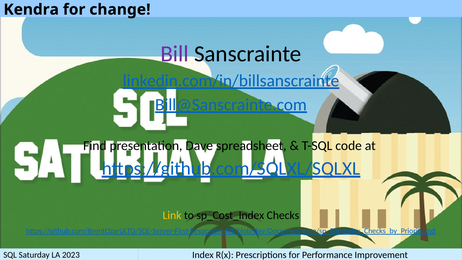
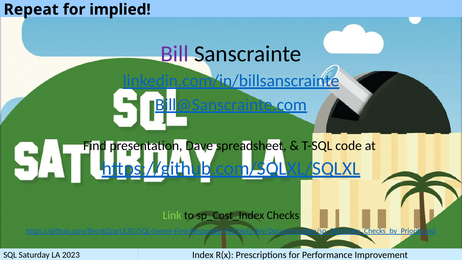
Kendra: Kendra -> Repeat (31, 10)
change: change -> implied (120, 10)
Link colour: yellow -> light green (172, 215)
